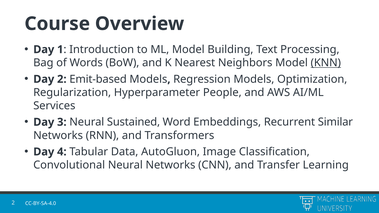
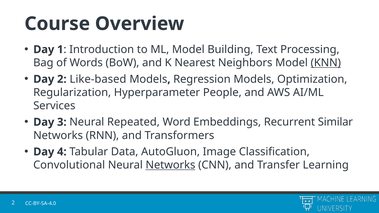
Emit-based: Emit-based -> Like-based (98, 79)
Sustained: Sustained -> Repeated (133, 122)
Networks underline: none -> present (170, 165)
